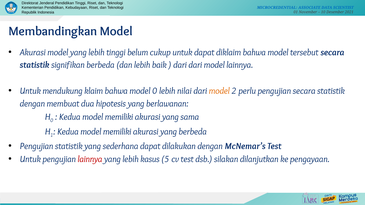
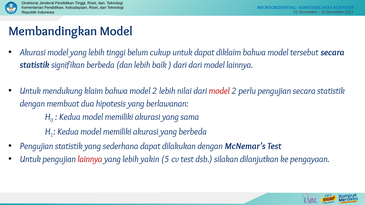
bahwa model 0: 0 -> 2 (155, 91)
model colour: orange -> red (219, 91)
kasus: kasus -> yakin (150, 159)
